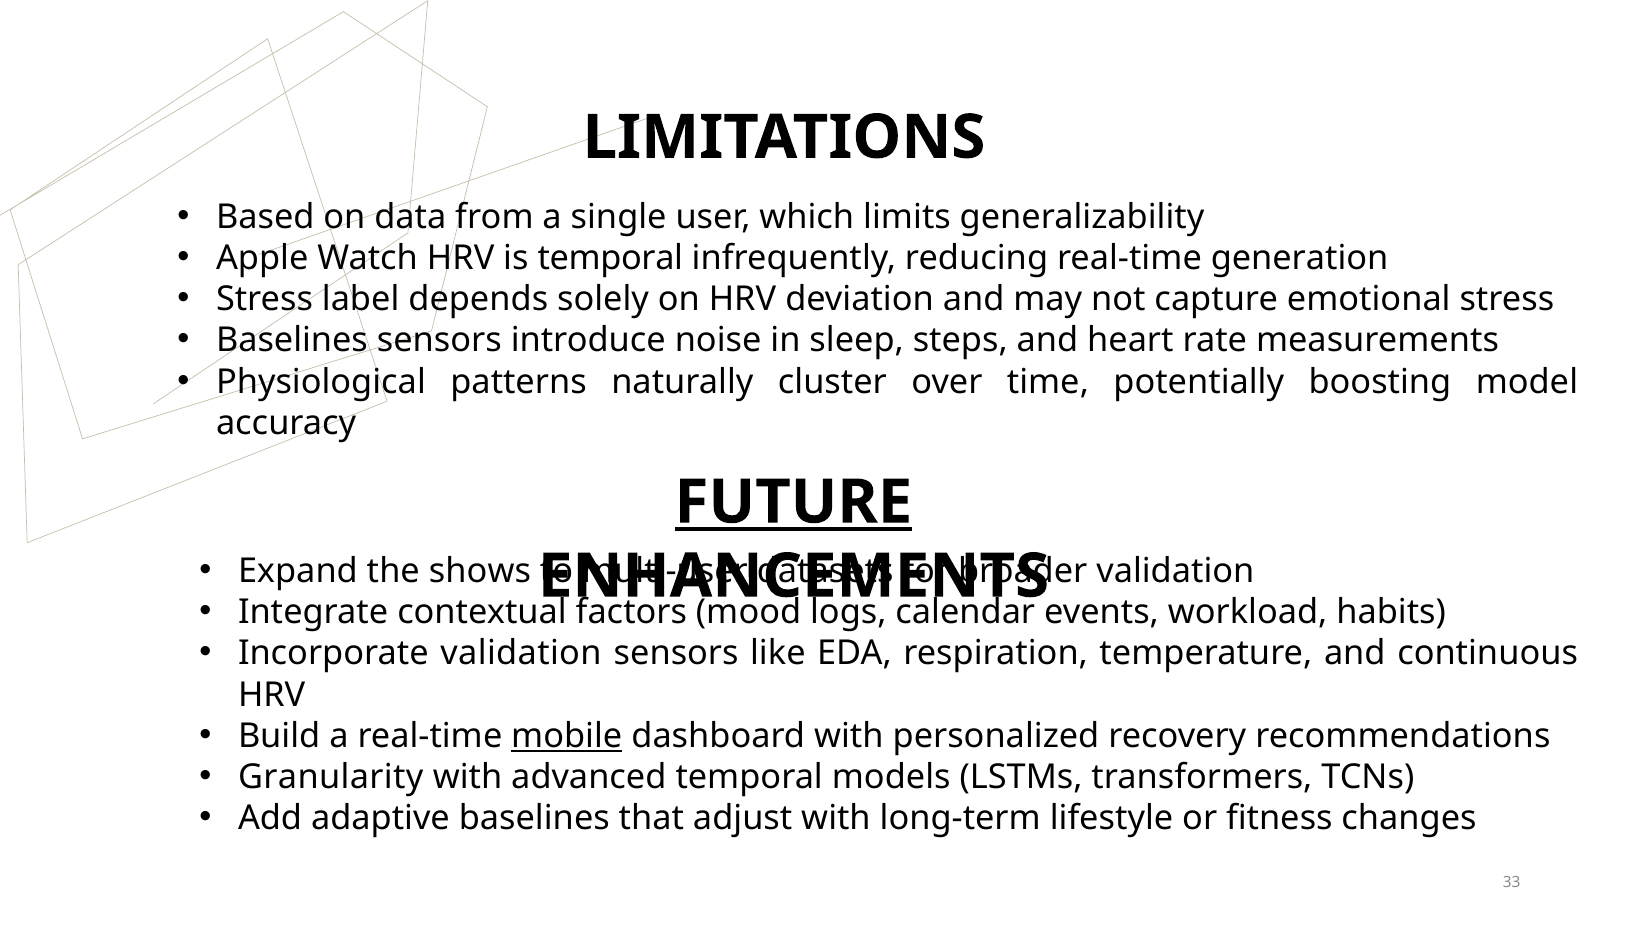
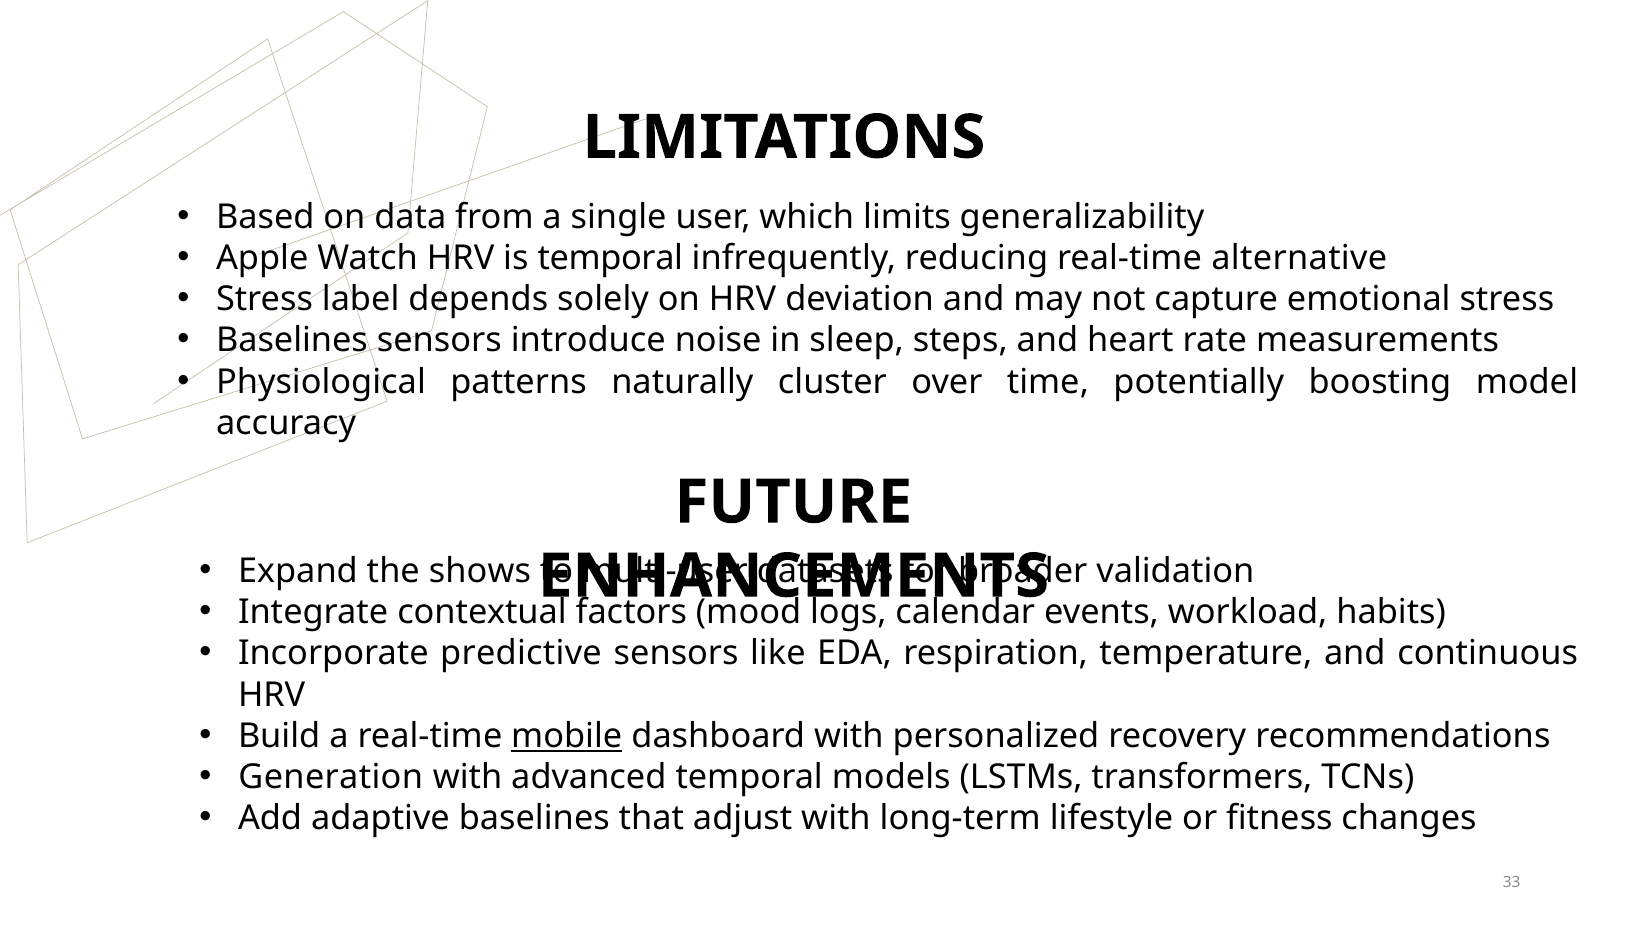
generation: generation -> alternative (1299, 258)
FUTURE underline: present -> none (794, 502)
Incorporate validation: validation -> predictive (521, 653)
Granularity: Granularity -> Generation (331, 777)
